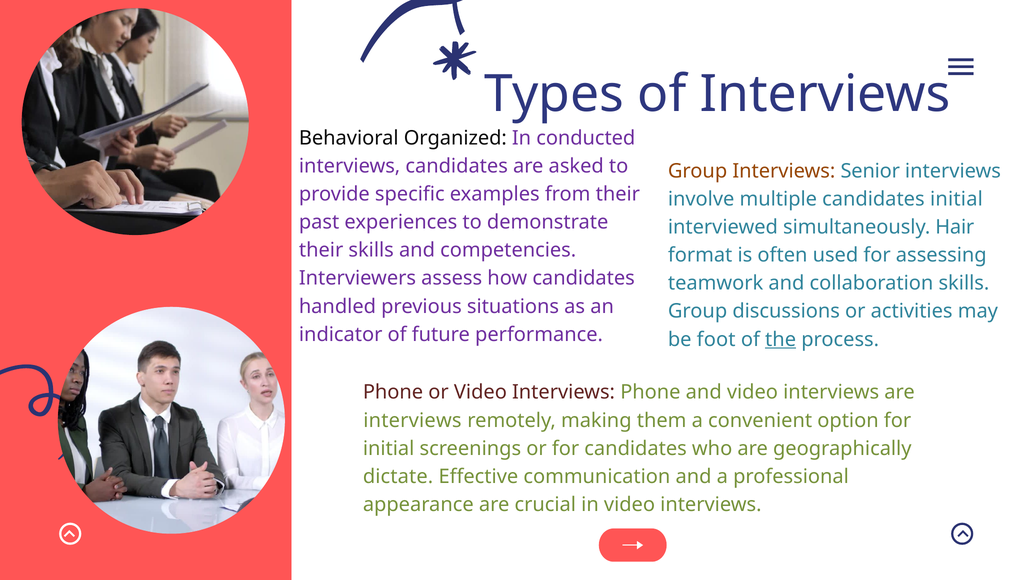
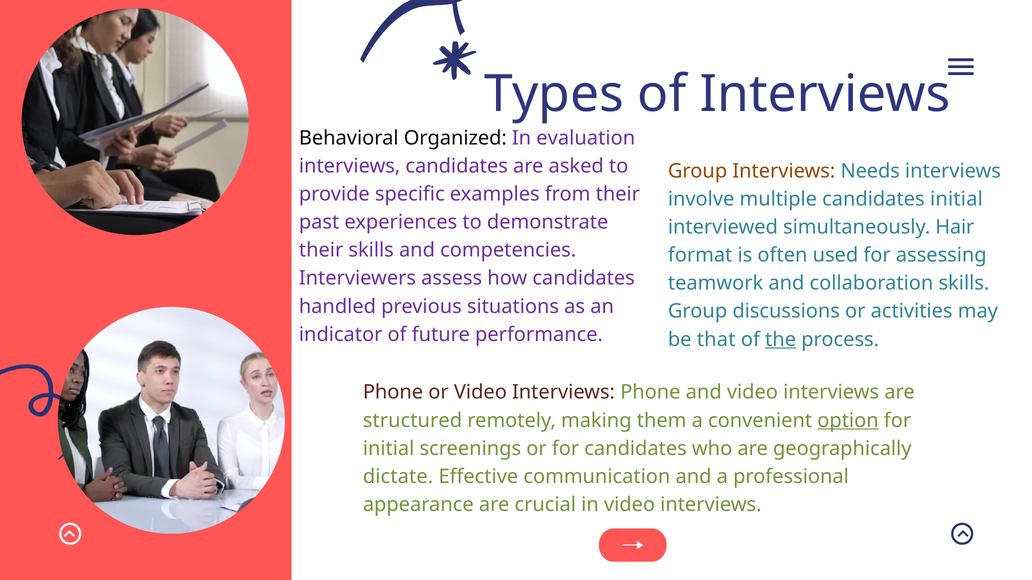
conducted: conducted -> evaluation (586, 138)
Senior: Senior -> Needs (870, 171)
foot: foot -> that (716, 340)
interviews: interviews -> structured (413, 421)
option underline: none -> present (848, 421)
